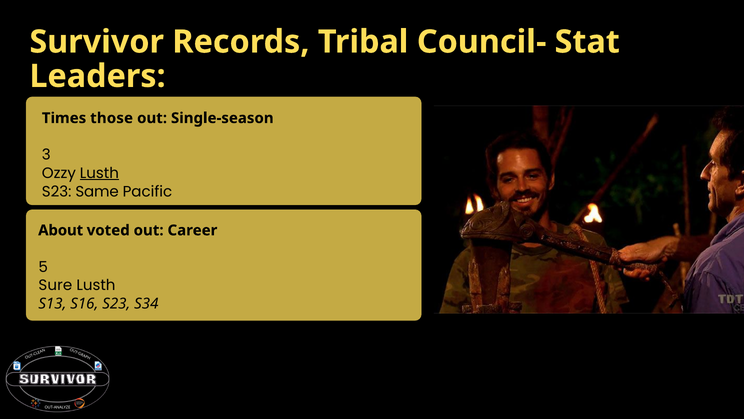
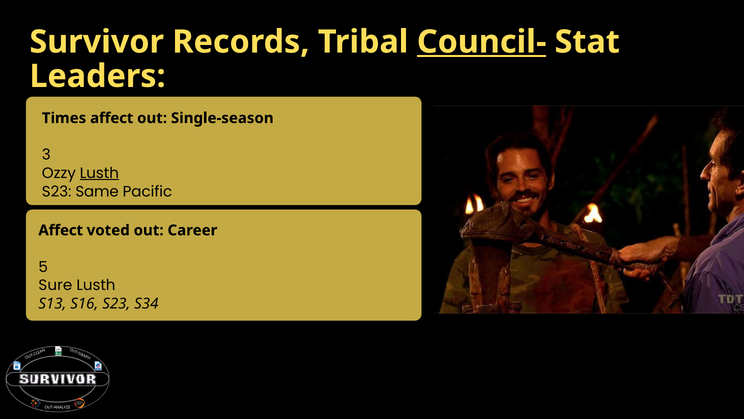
Council- underline: none -> present (482, 42)
Times those: those -> affect (112, 118)
About: About -> Affect (61, 230)
